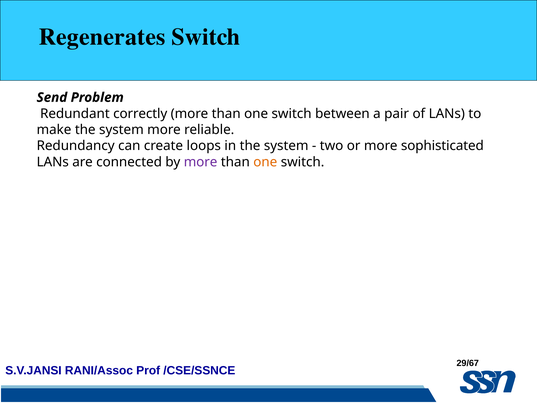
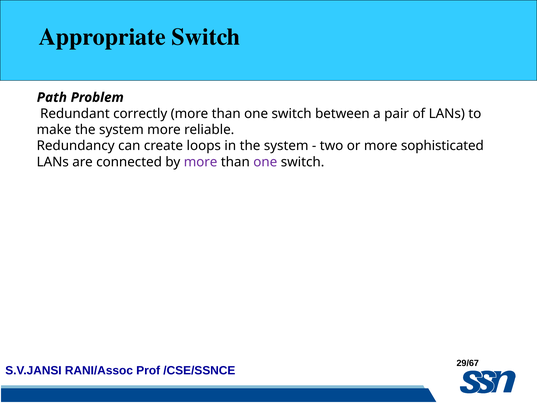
Regenerates: Regenerates -> Appropriate (102, 37)
Send: Send -> Path (52, 97)
one colour: orange -> purple (265, 162)
